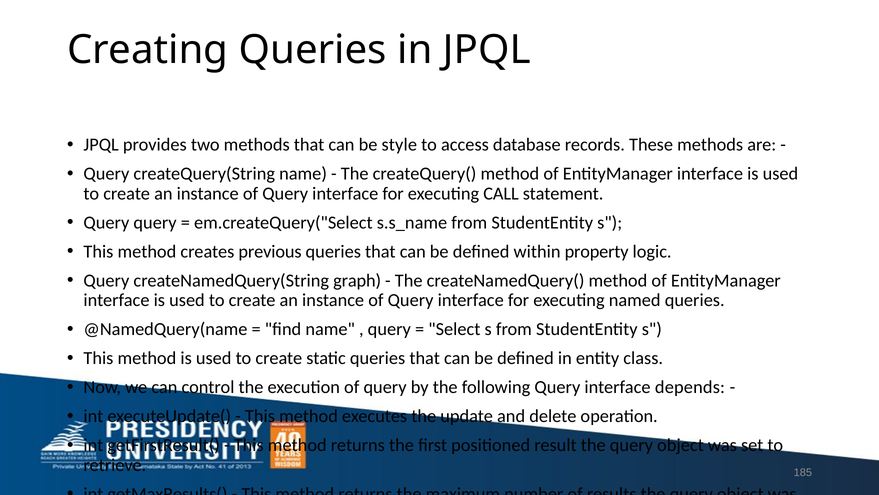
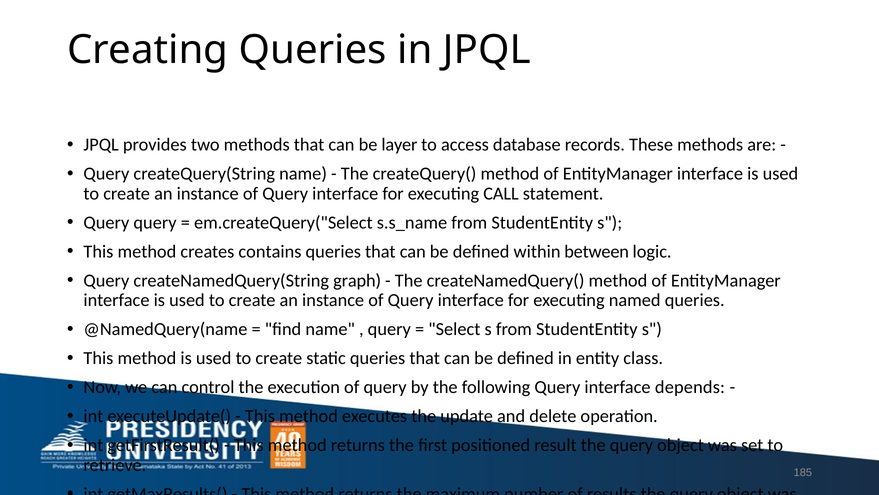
style: style -> layer (399, 145)
previous: previous -> contains (270, 251)
property: property -> between (597, 251)
